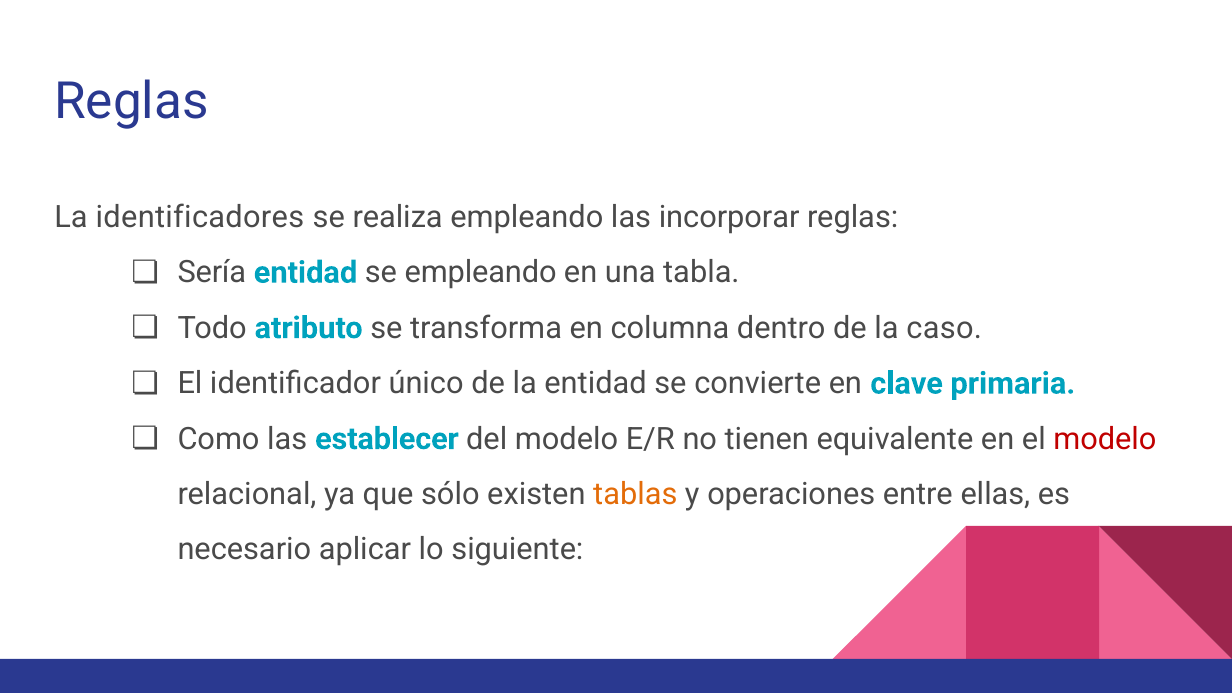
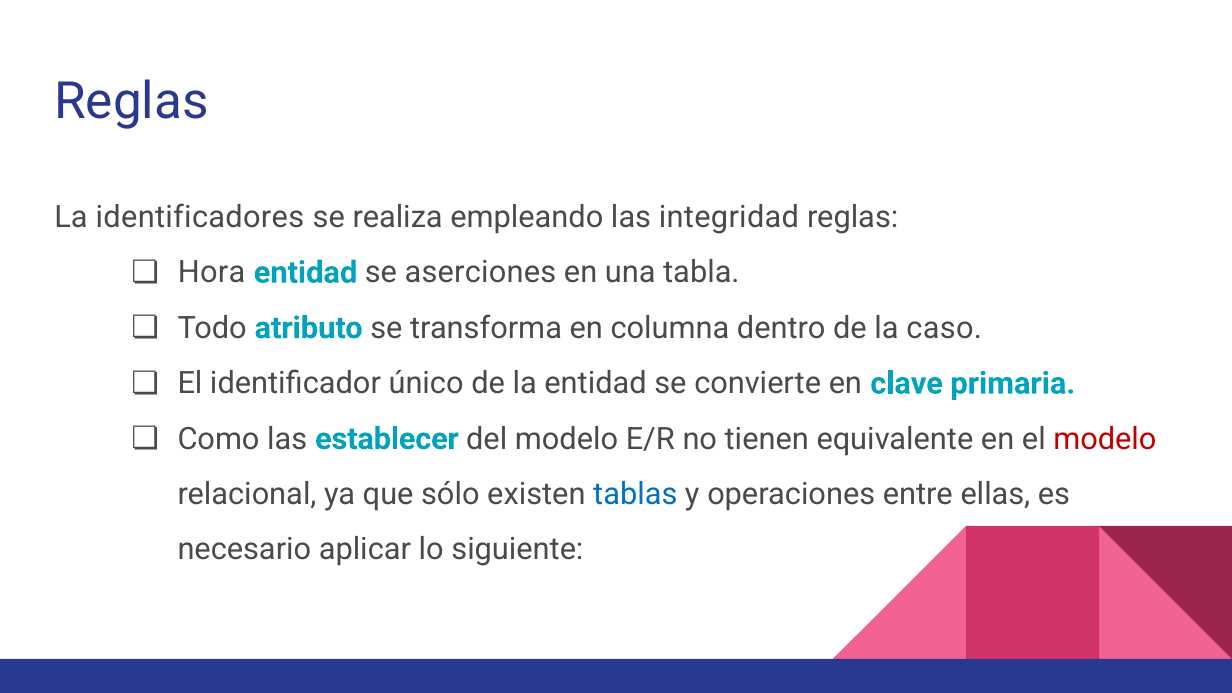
incorporar: incorporar -> integridad (729, 217)
Sería: Sería -> Hora (212, 273)
se empleando: empleando -> aserciones (480, 273)
tablas colour: orange -> blue (635, 494)
